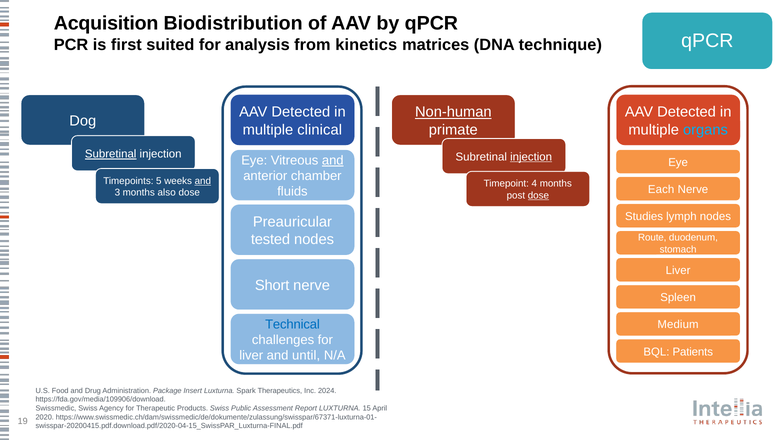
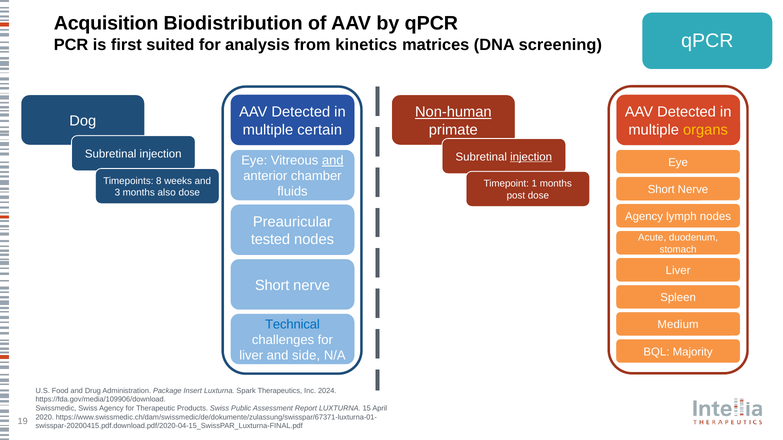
technique: technique -> screening (560, 45)
clinical: clinical -> certain (320, 130)
organs colour: light blue -> yellow (705, 130)
Subretinal underline: present -> none (111, 154)
5: 5 -> 8 (159, 181)
and underline: present -> none (203, 181)
4: 4 -> 1 (534, 184)
Each: Each -> Short (661, 190)
dose underline: present -> none (538, 196)
Studies: Studies -> Agency (644, 217)
Route: Route -> Acute (652, 238)
Patients: Patients -> Majority (693, 352)
until: until -> side (306, 356)
